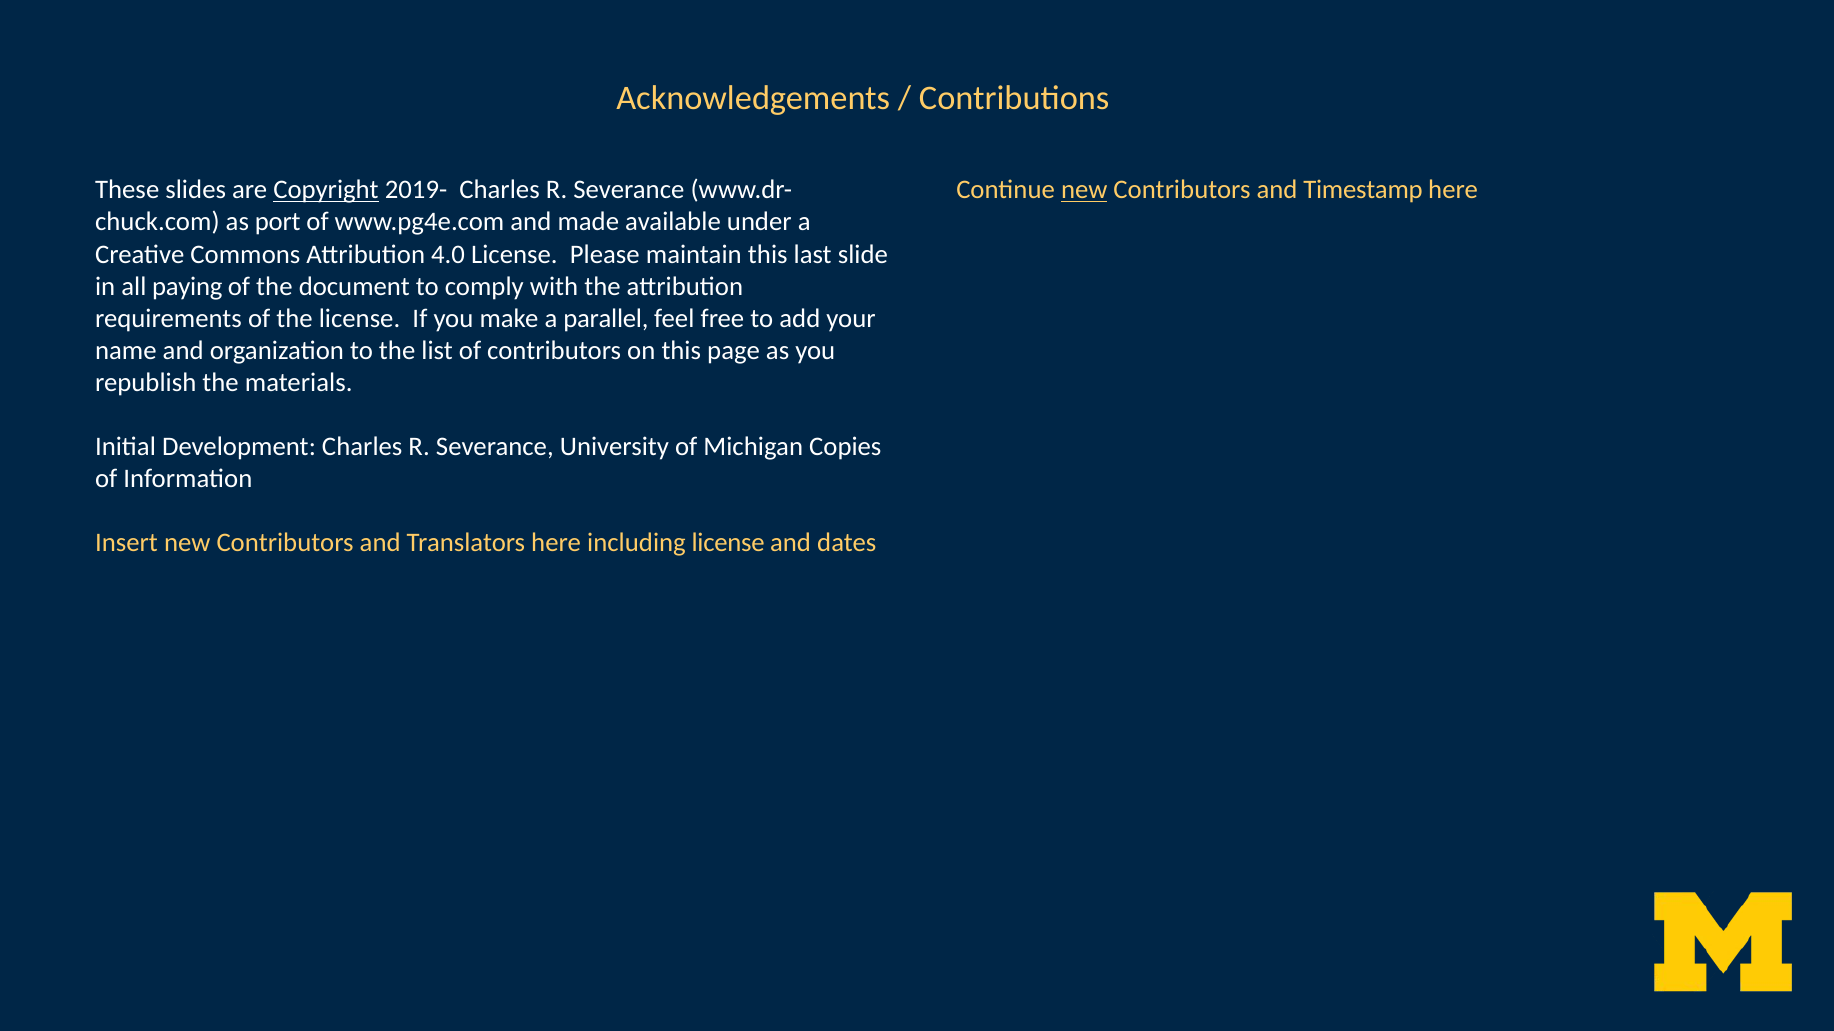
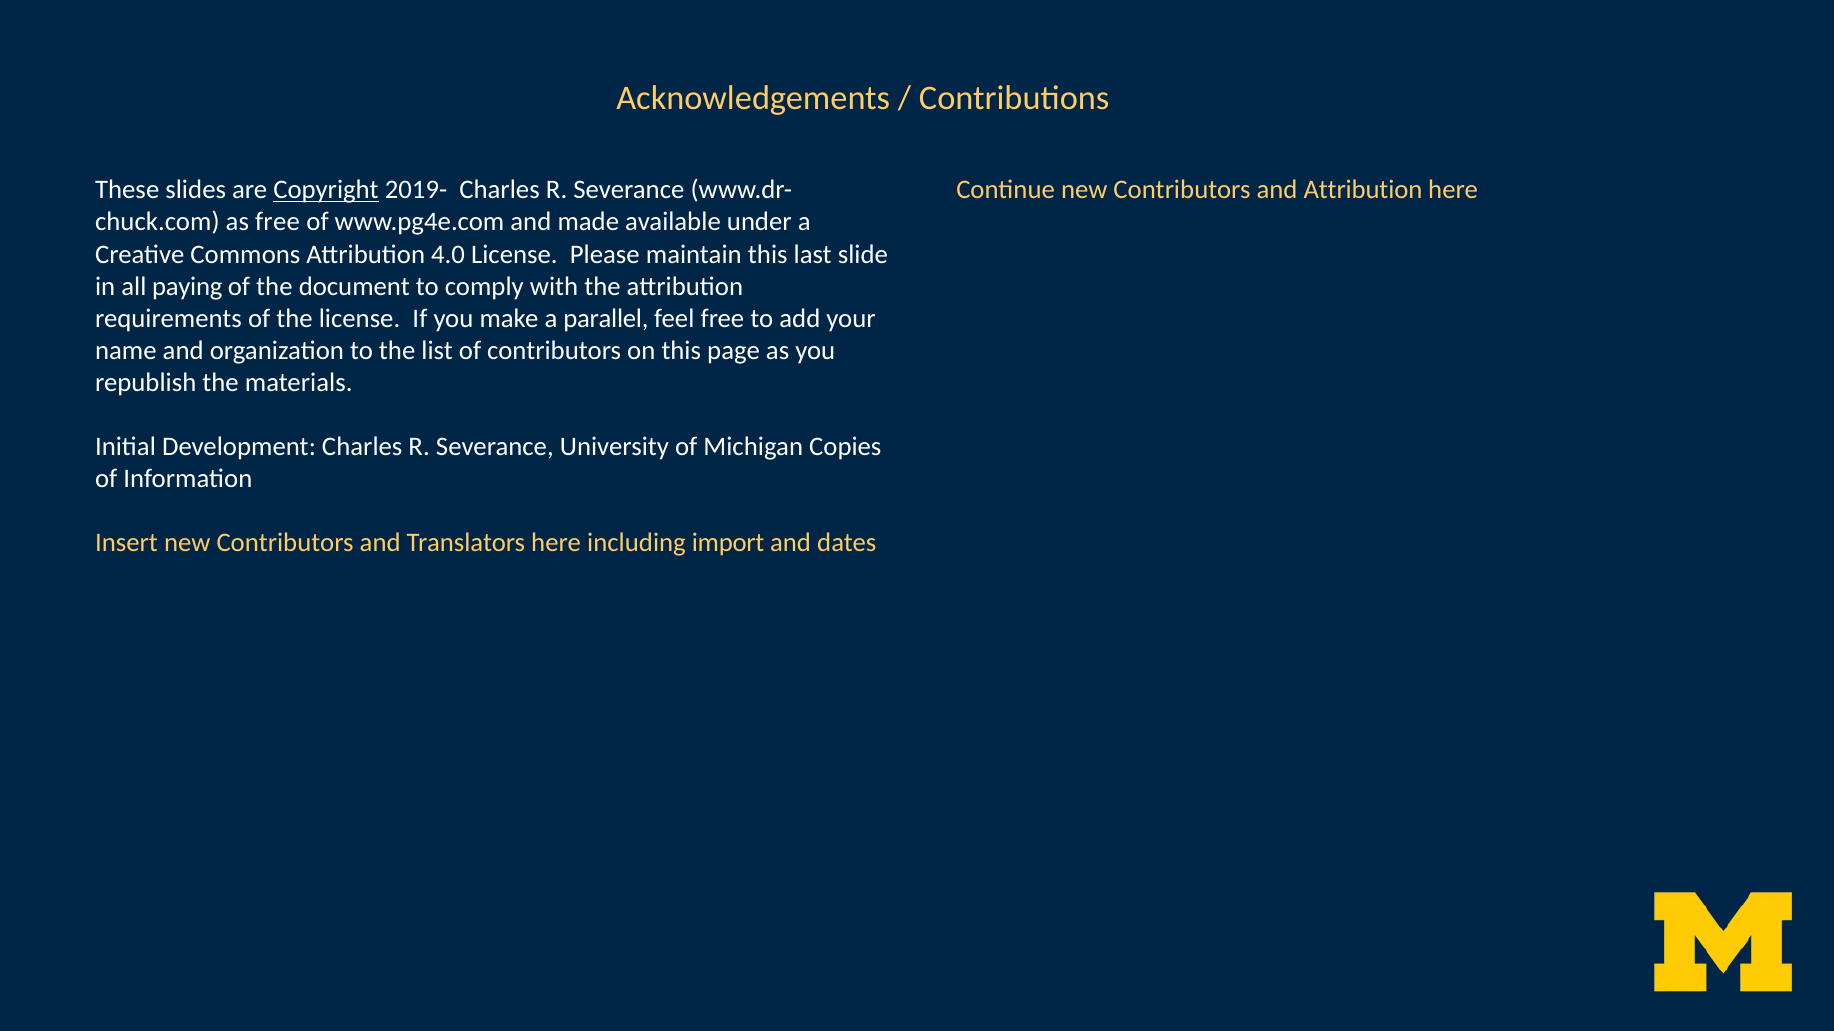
new underline: present -> none (1084, 190)
and Timestamp: Timestamp -> Attribution (1363, 190)
as port: port -> free (277, 222)
including license: license -> import (728, 543)
